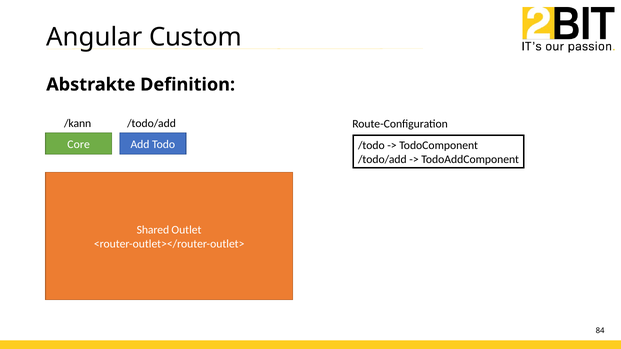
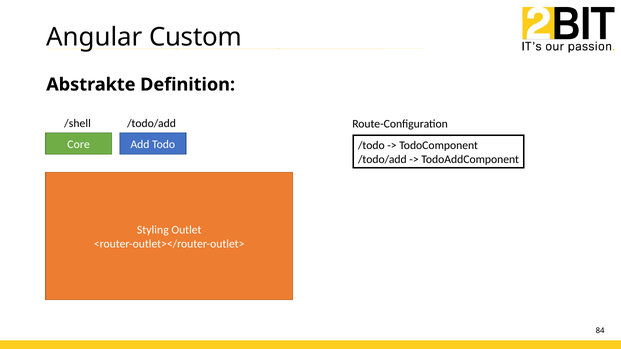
/kann: /kann -> /shell (78, 124)
Shared: Shared -> Styling (153, 230)
